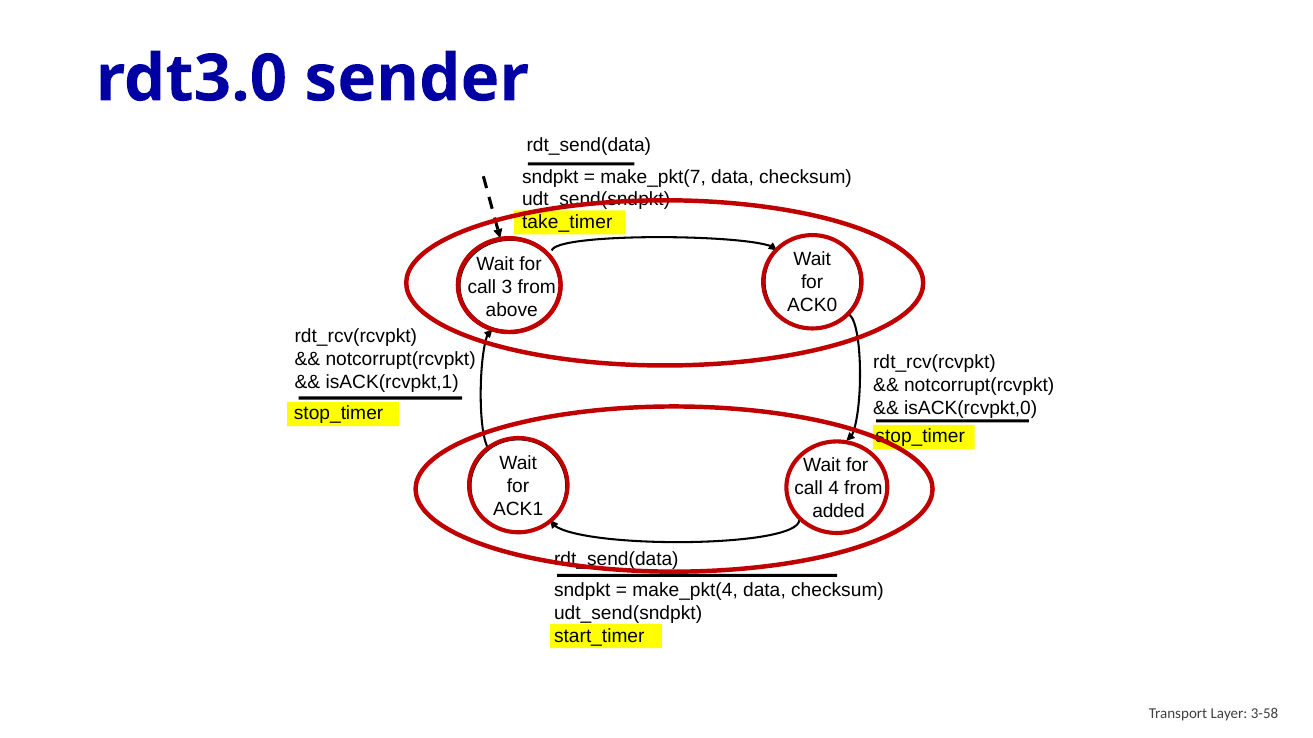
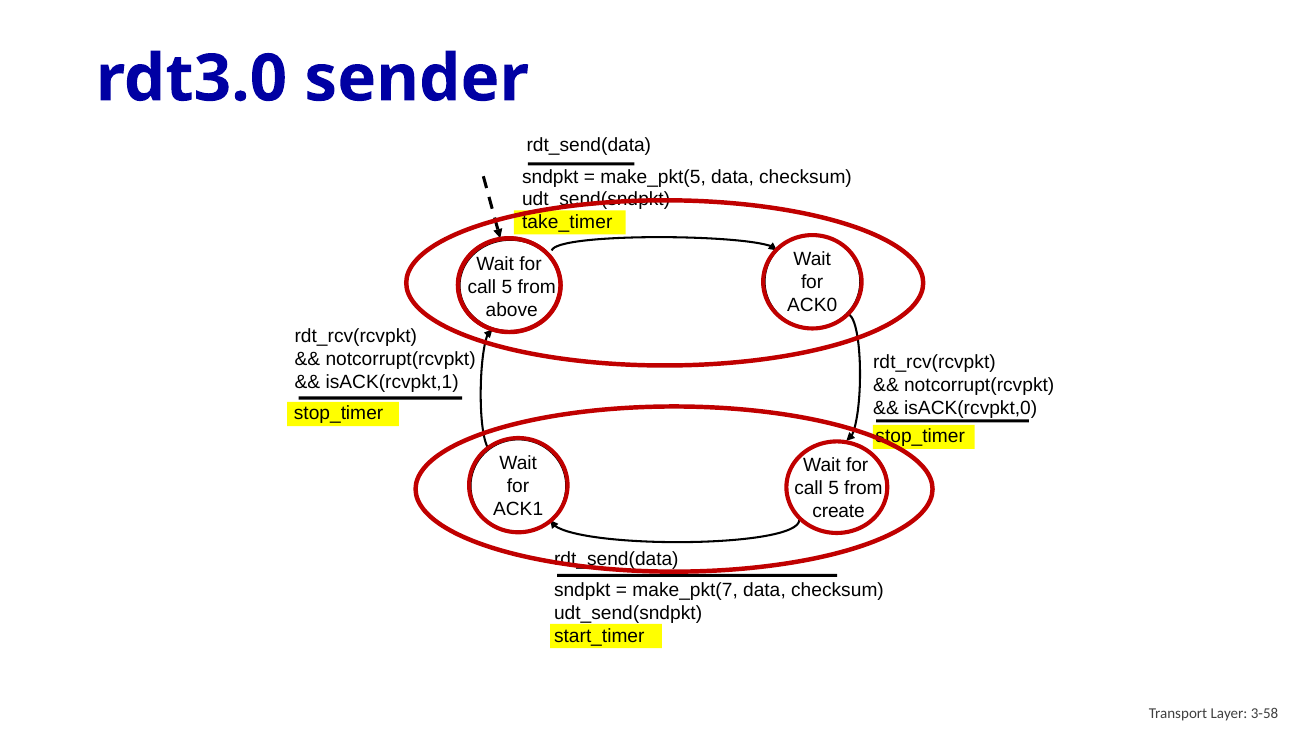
make_pkt(7: make_pkt(7 -> make_pkt(5 (653, 177)
3: 3 -> 5 (507, 288)
4: 4 -> 5 (834, 489)
added: added -> create (839, 512)
make_pkt(4: make_pkt(4 -> make_pkt(7 (685, 590)
